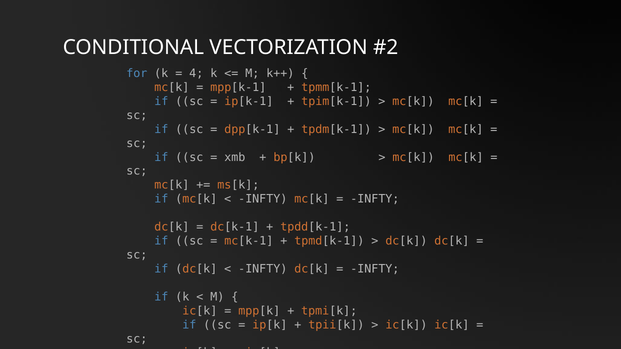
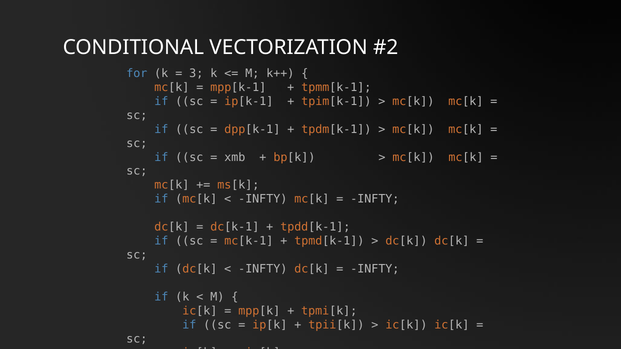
4: 4 -> 3 (196, 74)
